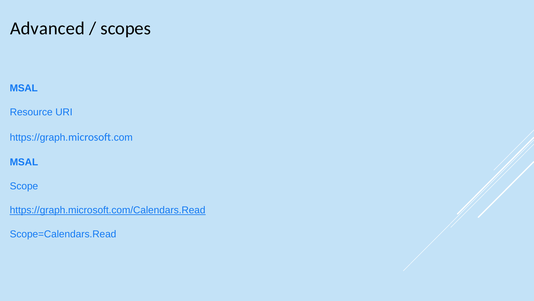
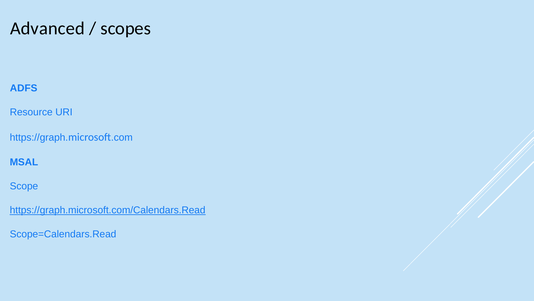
MSAL: MSAL -> ADFS (24, 88)
